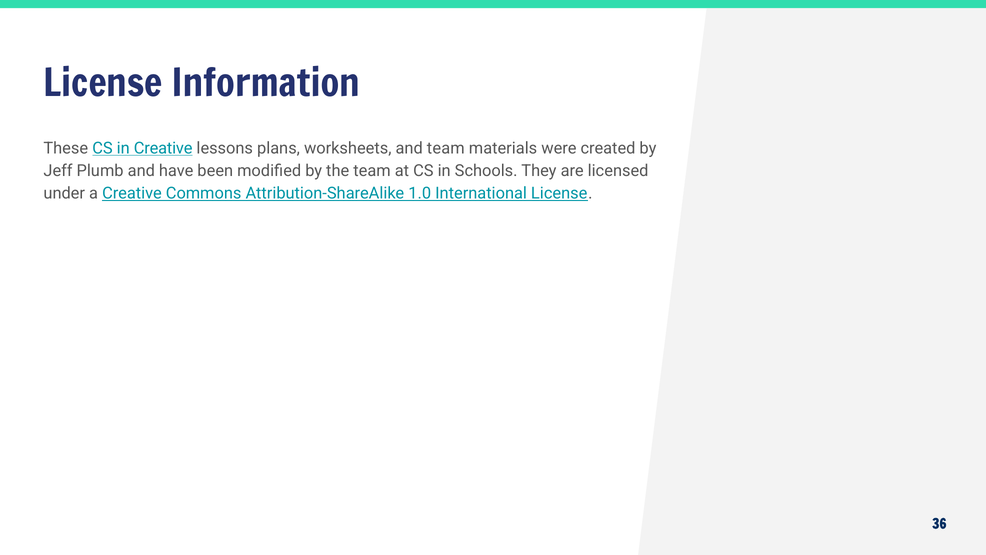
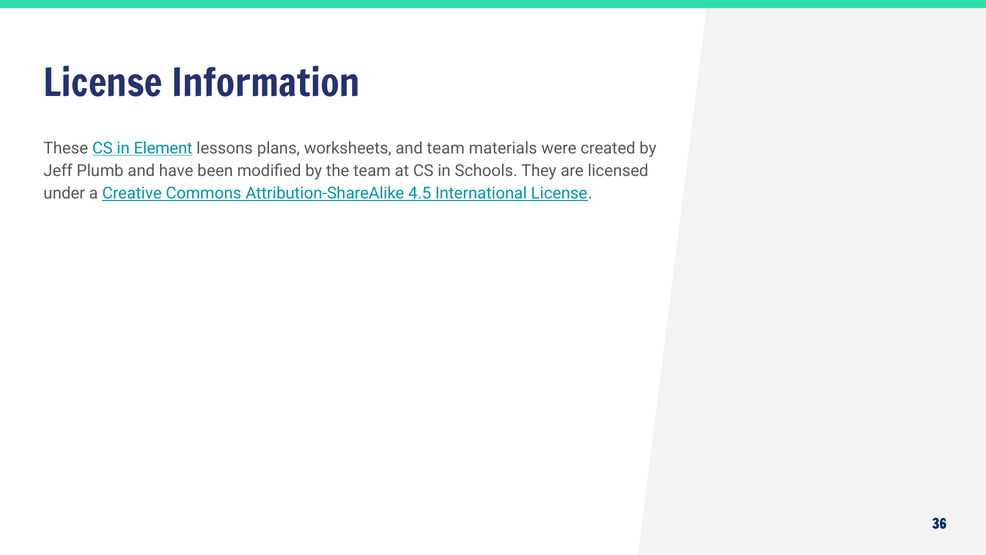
in Creative: Creative -> Element (163, 148)
1.0: 1.0 -> 4.5 (420, 193)
